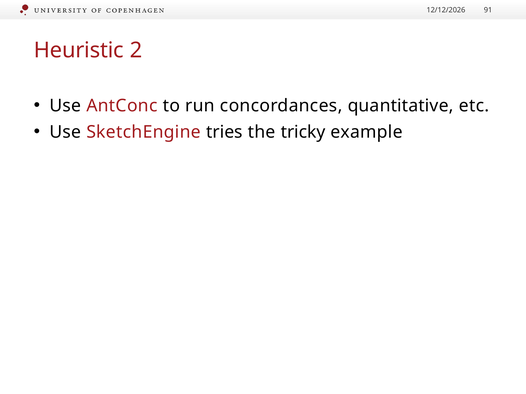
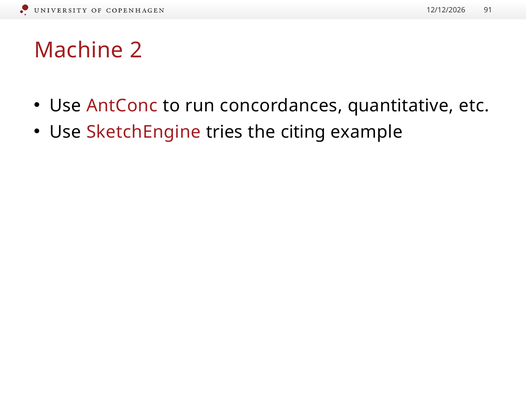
Heuristic: Heuristic -> Machine (79, 50)
tricky: tricky -> citing (303, 132)
